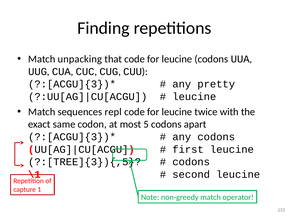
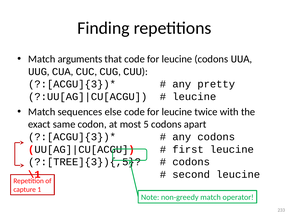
unpacking: unpacking -> arguments (80, 59)
repl: repl -> else (113, 112)
